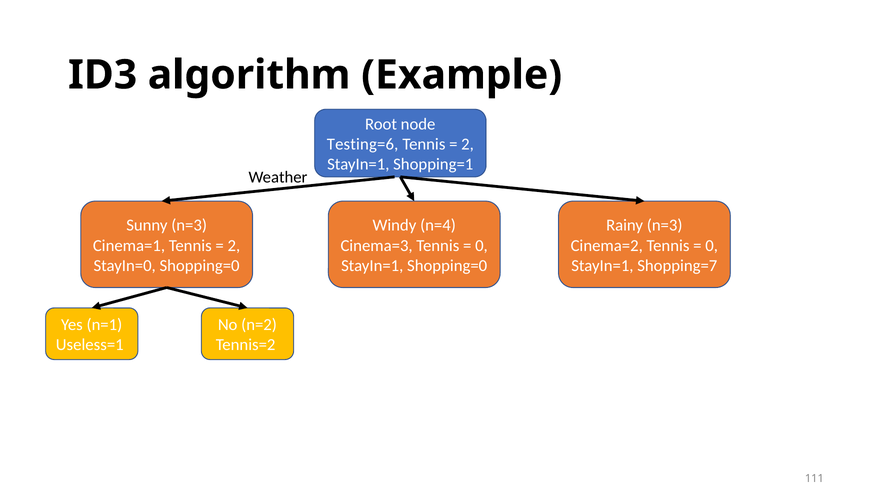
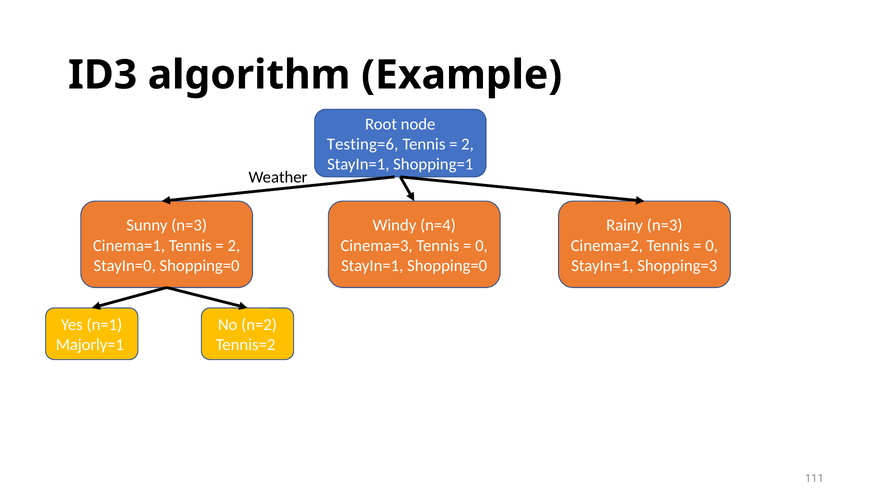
Shopping=7: Shopping=7 -> Shopping=3 (677, 265)
Useless=1: Useless=1 -> Majorly=1 (90, 345)
